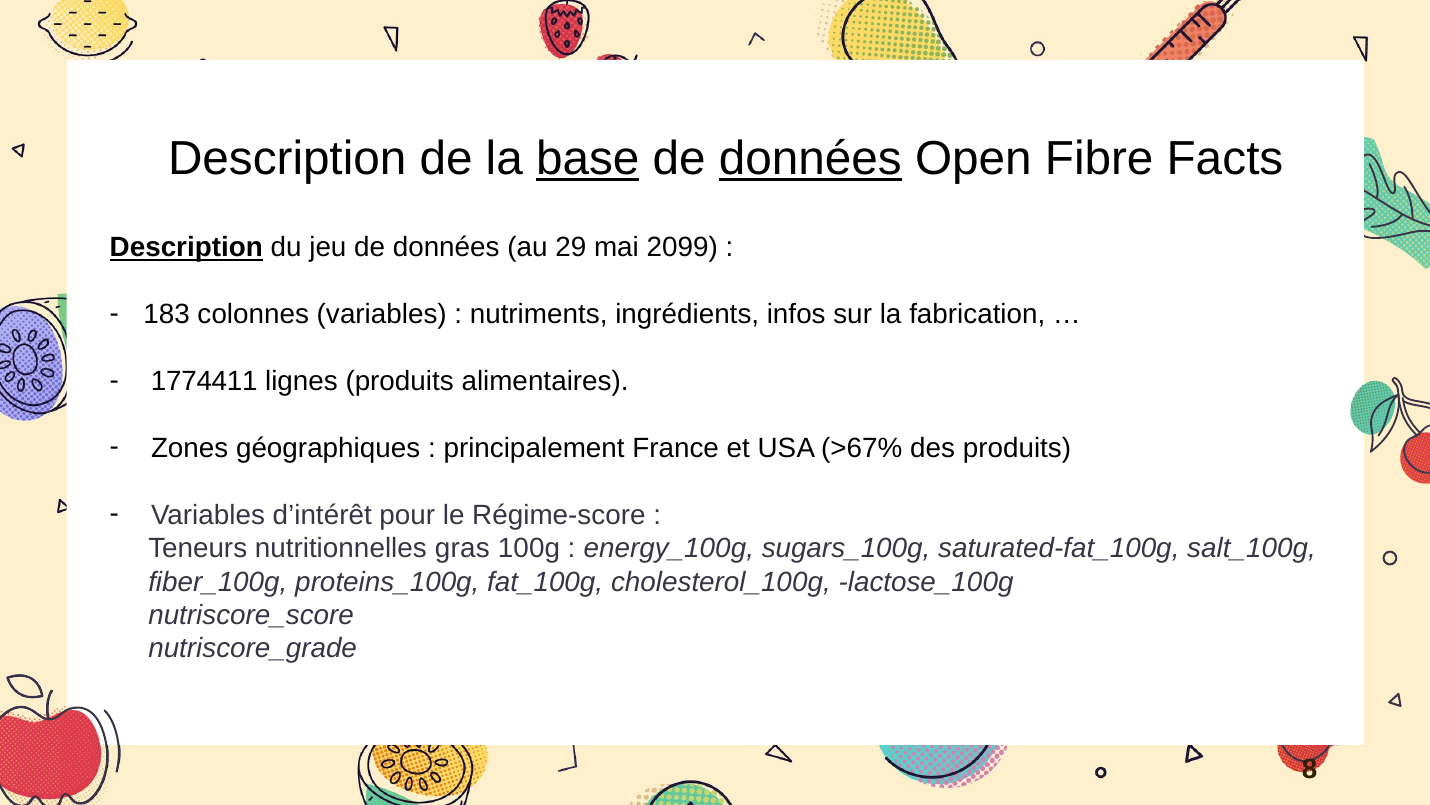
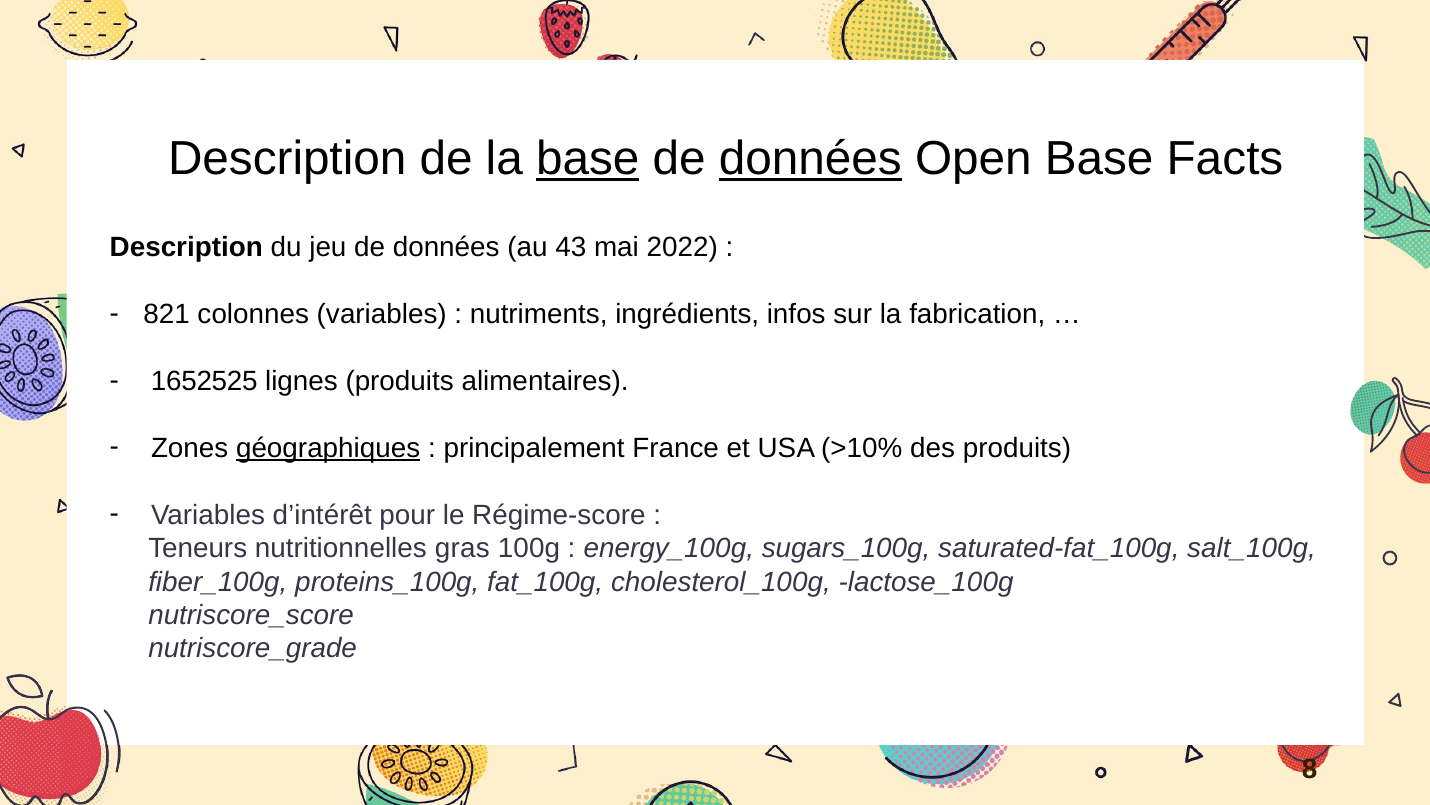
Open Fibre: Fibre -> Base (1099, 159)
Description underline: present -> none (186, 248)
29: 29 -> 43 (571, 248)
2099: 2099 -> 2022 (682, 248)
183: 183 -> 821 (167, 314)
1774411: 1774411 -> 1652525 (204, 381)
géographiques underline: none -> present (328, 448)
>67%: >67% -> >10% (862, 448)
